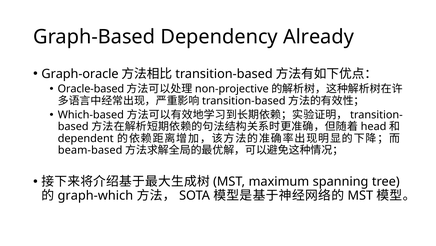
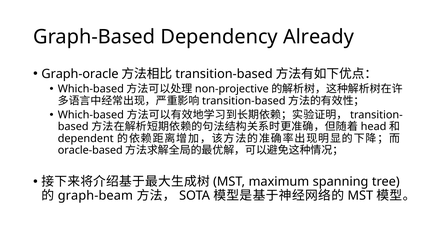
Oracle-based: Oracle-based -> Which-based (91, 89)
beam-based: beam-based -> oracle-based (90, 150)
graph-which: graph-which -> graph-beam (95, 195)
